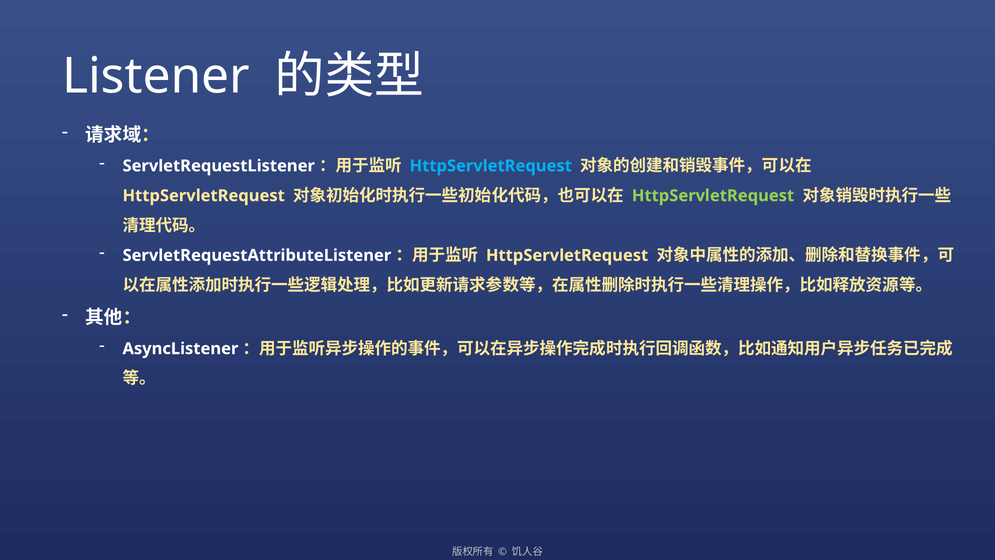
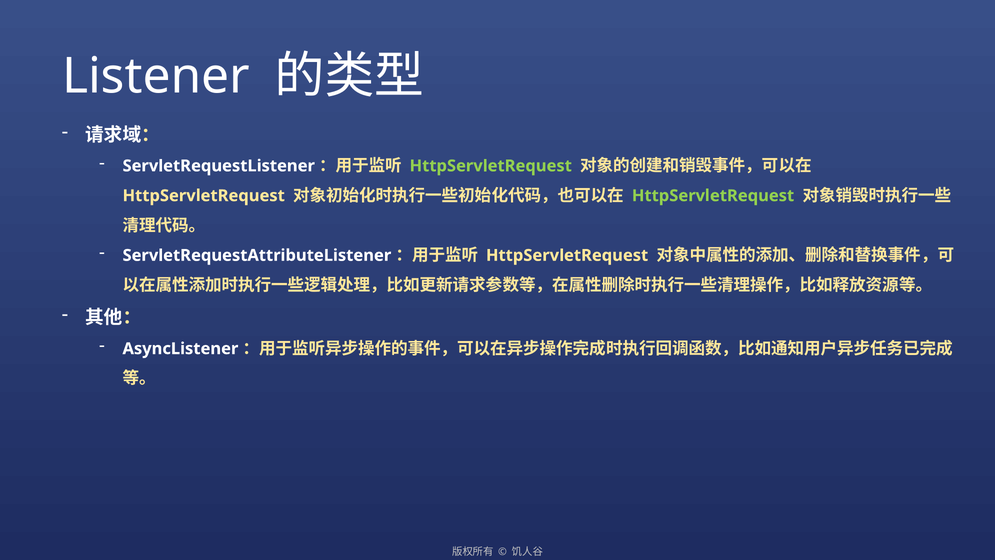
HttpServletRequest colour: light blue -> light green (491, 166)
